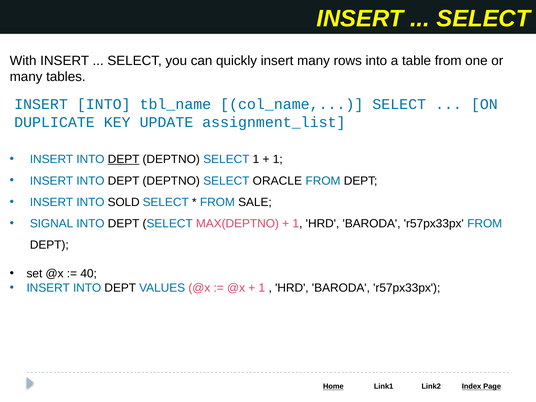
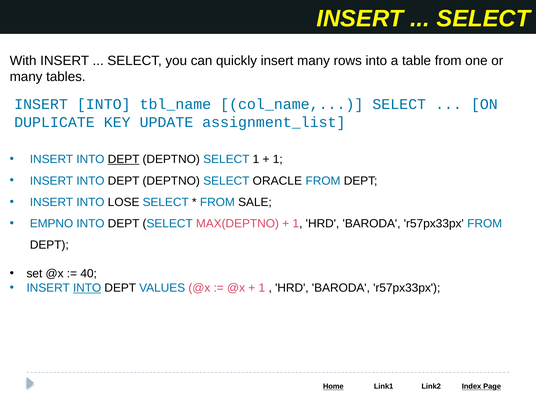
SOLD: SOLD -> LOSE (124, 202)
SIGNAL: SIGNAL -> EMPNO (52, 224)
INTO underline: none -> present (87, 288)
